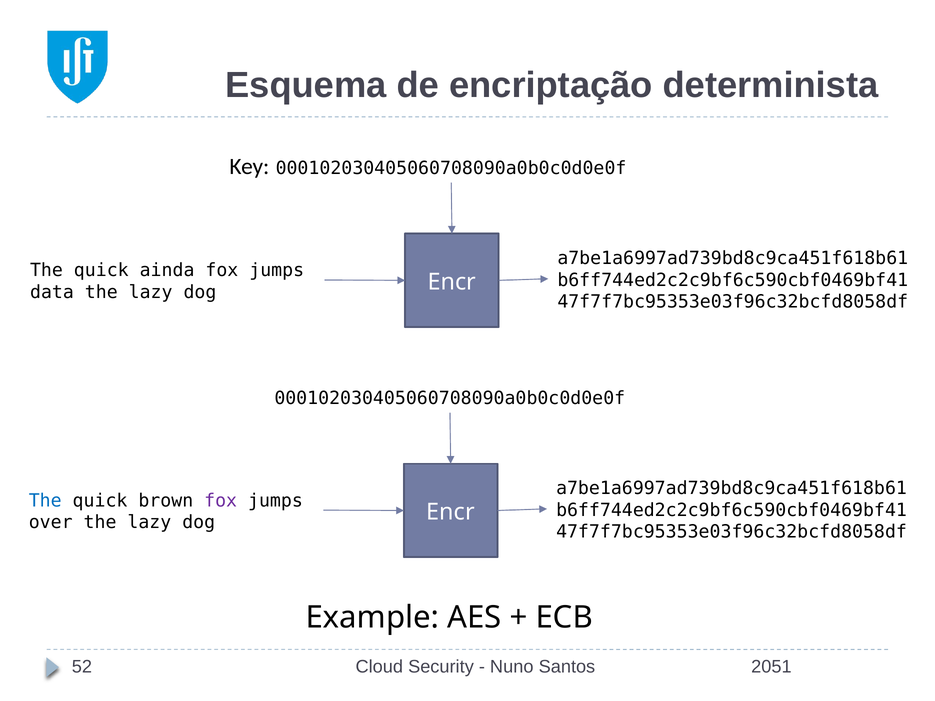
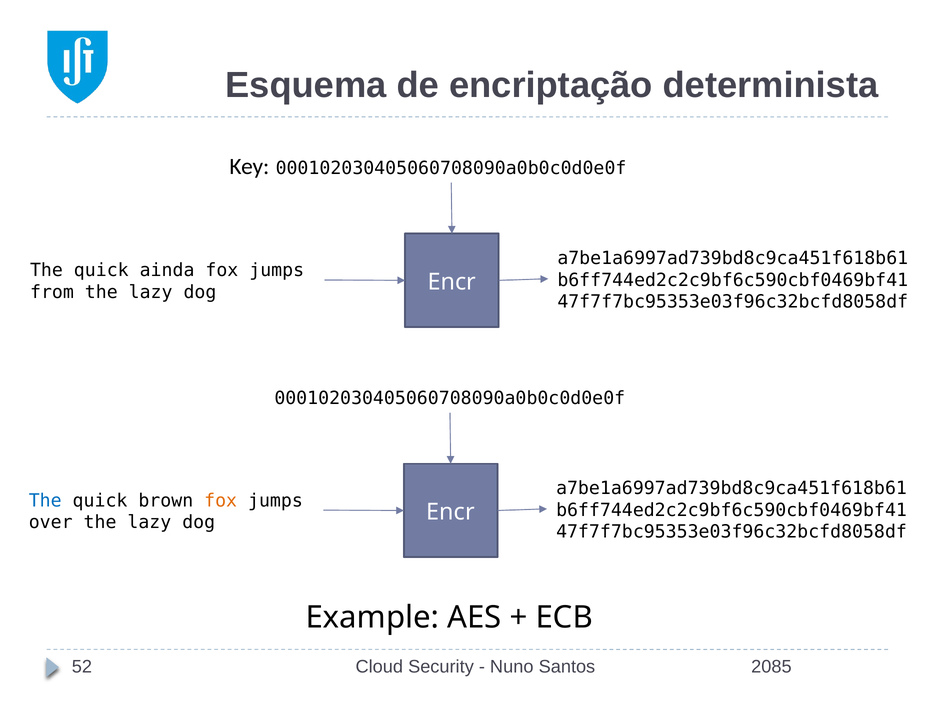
data: data -> from (52, 292)
fox colour: purple -> orange (221, 501)
2051: 2051 -> 2085 (771, 667)
